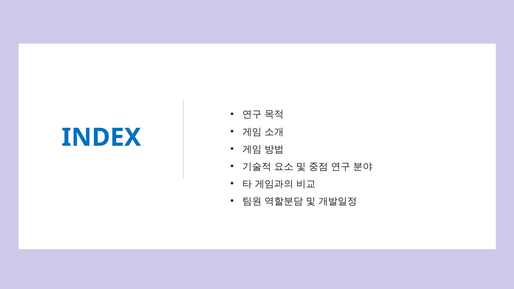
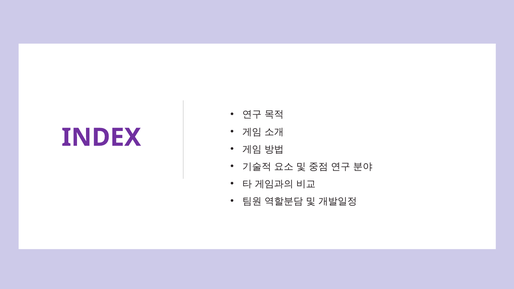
INDEX colour: blue -> purple (101, 138)
